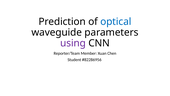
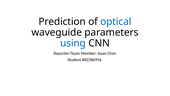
using colour: purple -> blue (73, 43)
